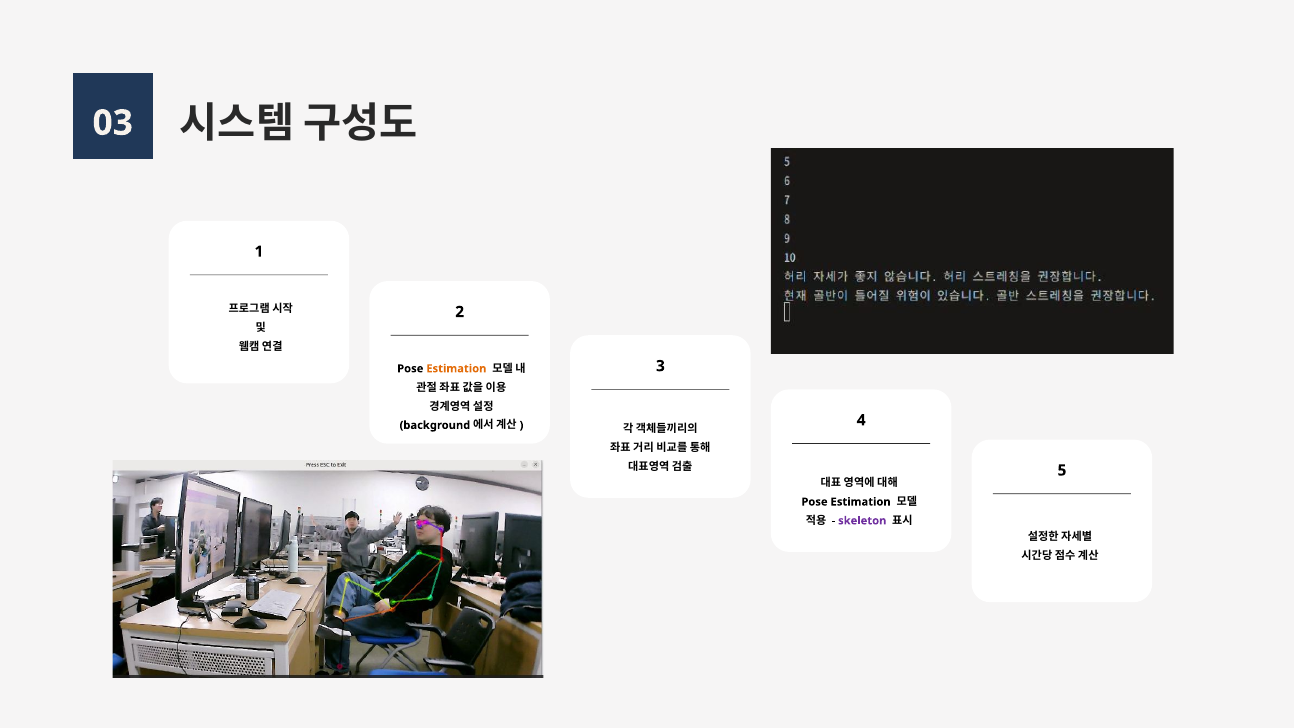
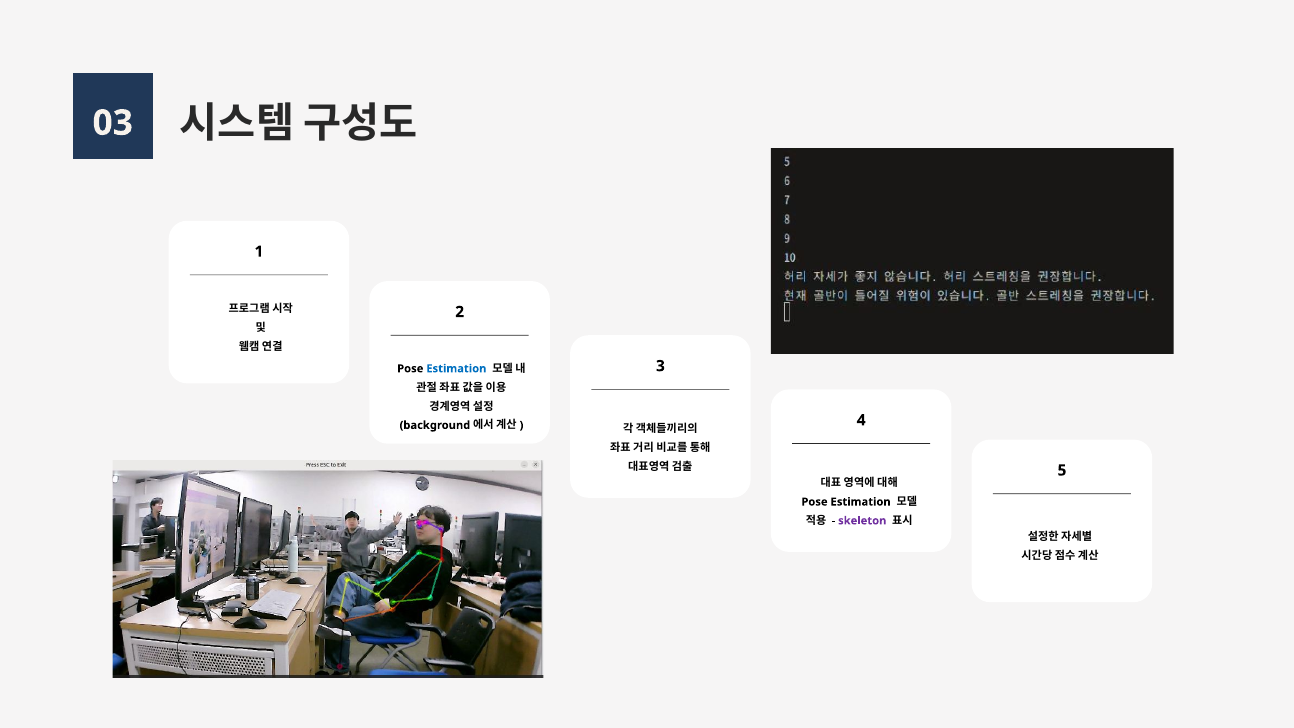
Estimation colour: orange -> blue (456, 369)
